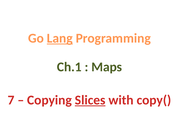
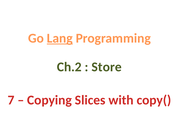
Ch.1: Ch.1 -> Ch.2 (69, 67)
Maps: Maps -> Store (107, 67)
Slices underline: present -> none (90, 100)
